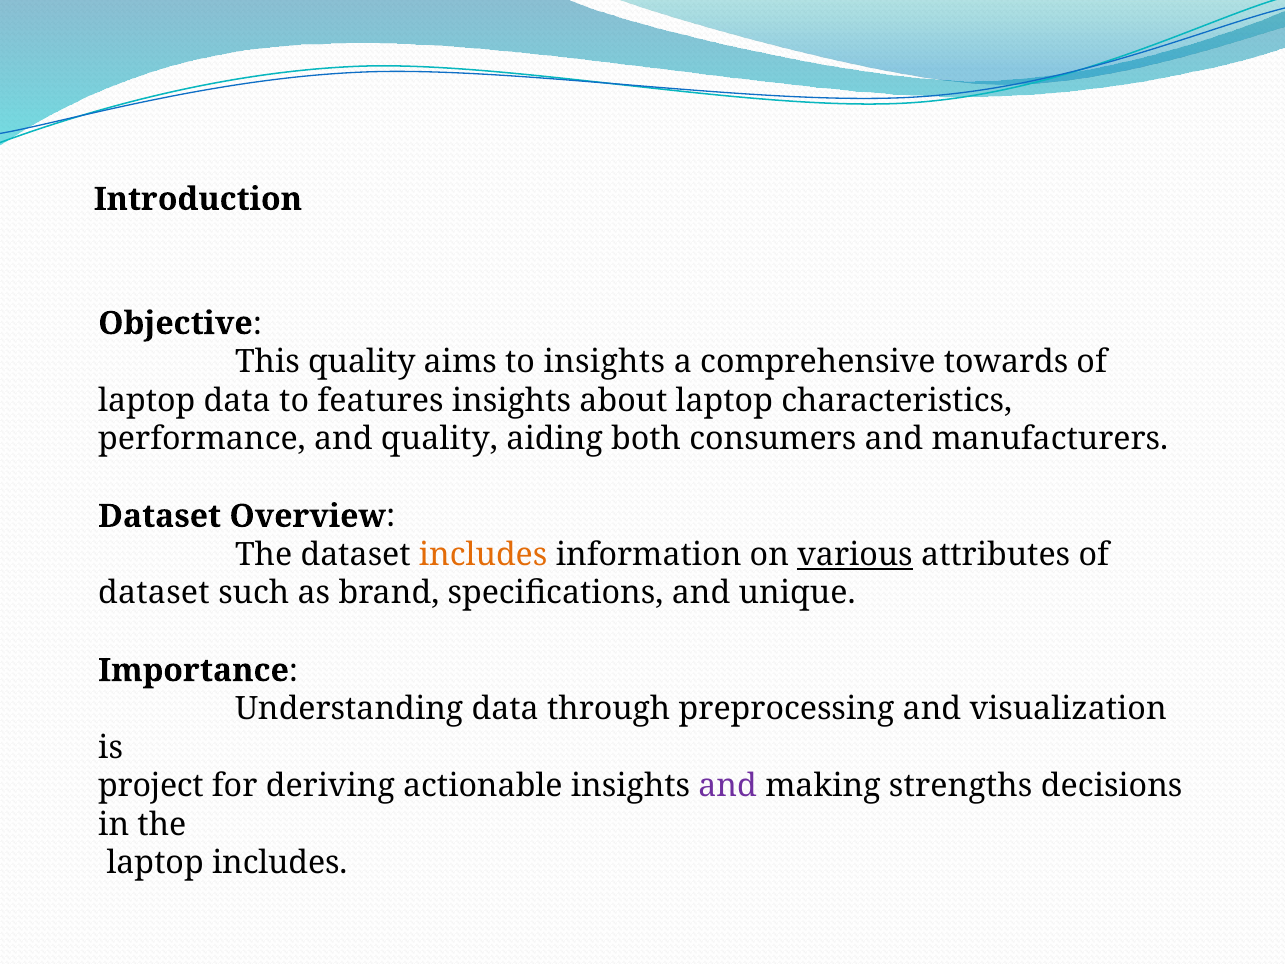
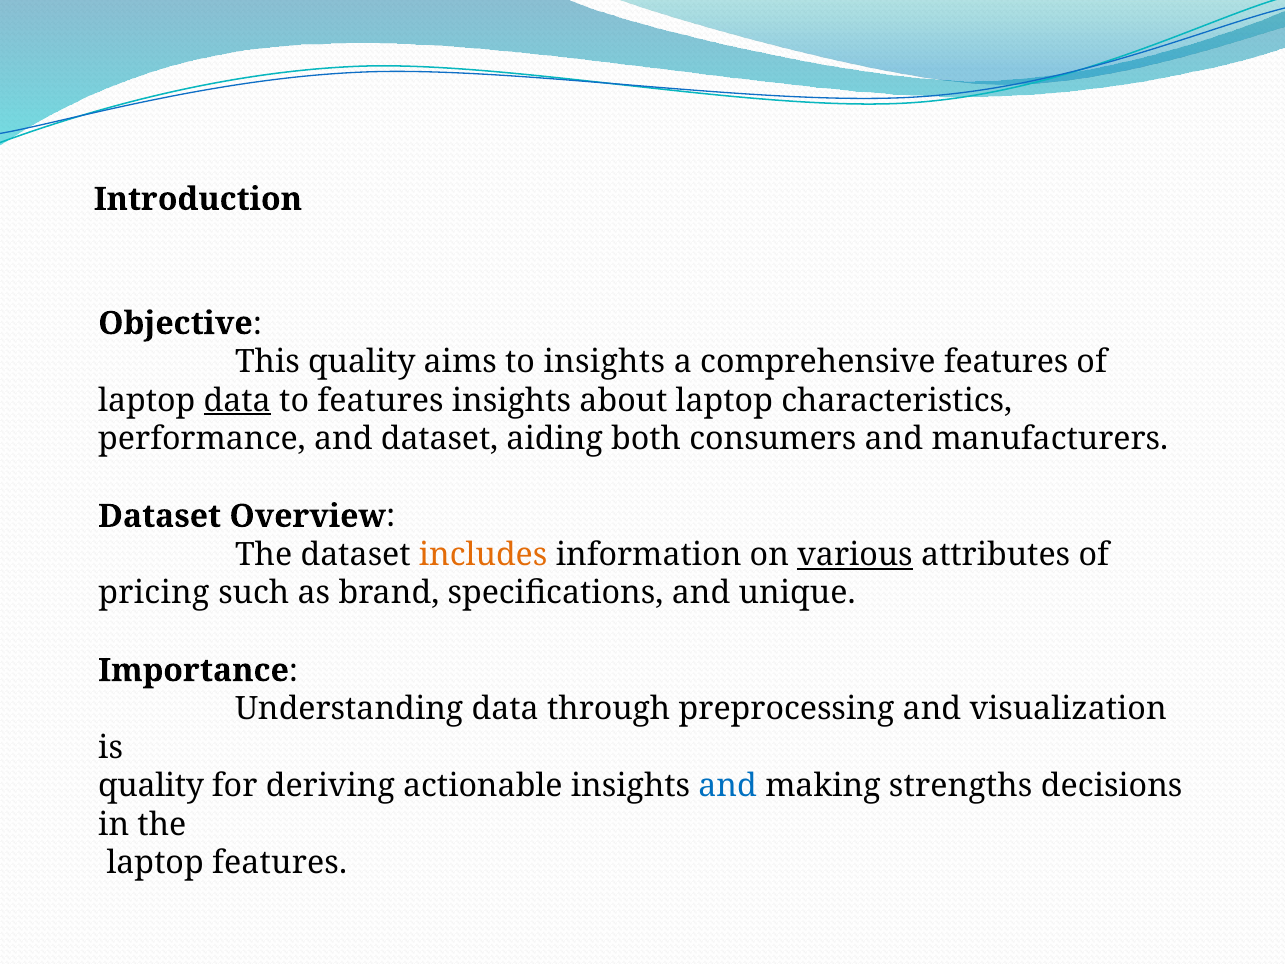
comprehensive towards: towards -> features (1006, 362)
data underline: none -> present (237, 400)
and quality: quality -> dataset (440, 439)
dataset: dataset -> pricing (154, 593)
project: project -> quality (151, 786)
and colour: purple -> blue (728, 786)
laptop includes: includes -> features (280, 863)
